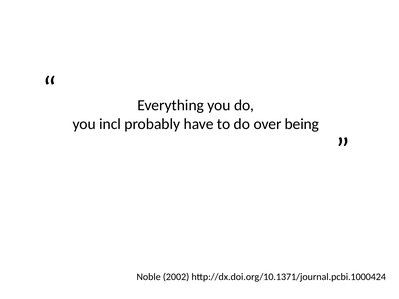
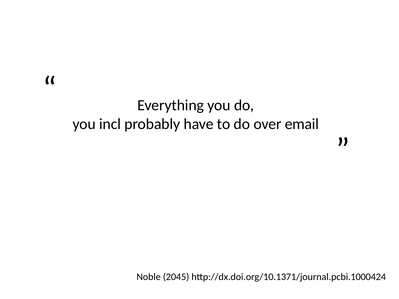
being: being -> email (302, 124)
2002: 2002 -> 2045 (176, 277)
